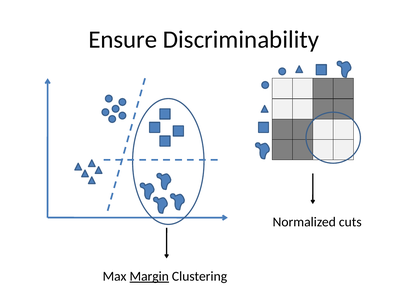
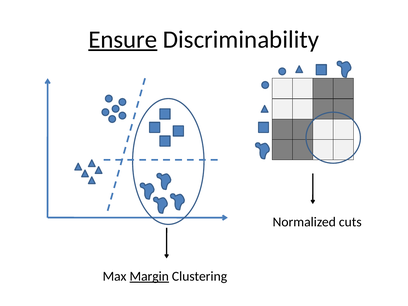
Ensure underline: none -> present (123, 39)
